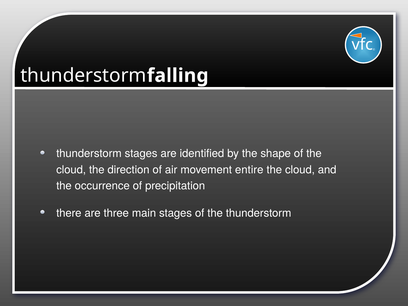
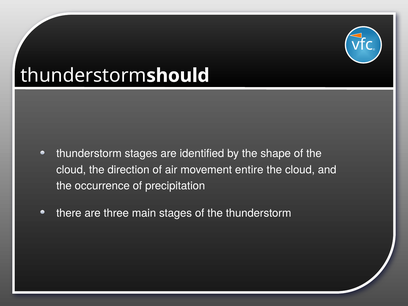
falling: falling -> should (178, 76)
